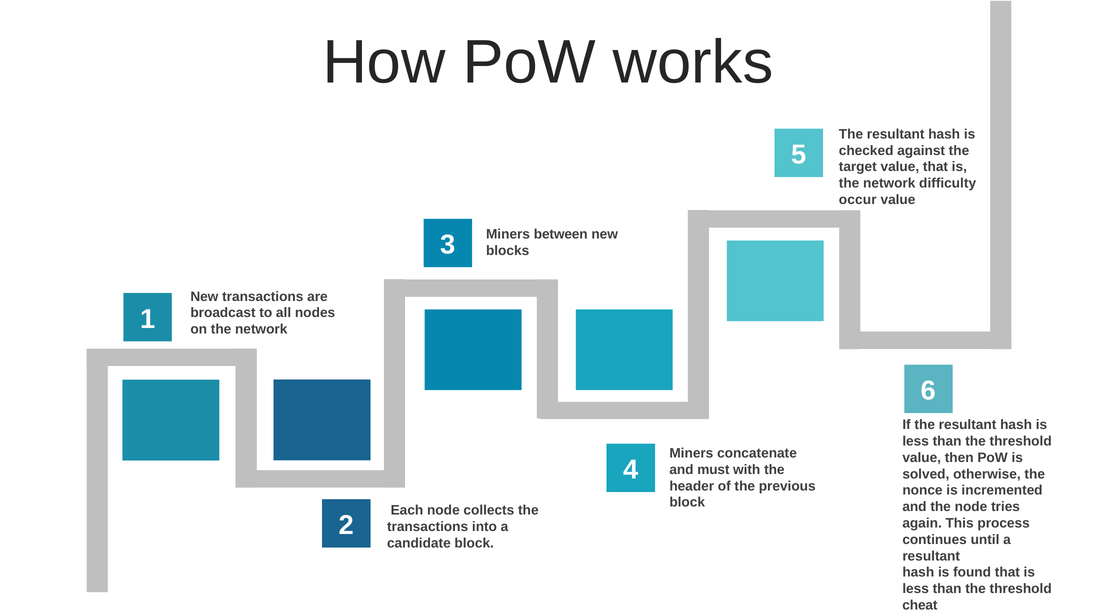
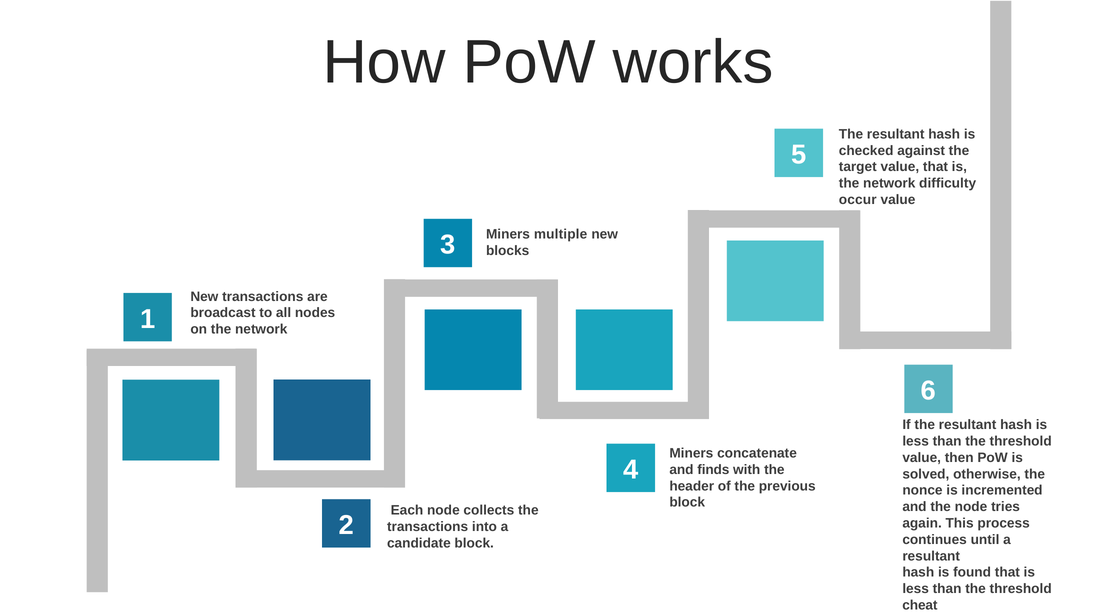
between: between -> multiple (561, 234)
must: must -> finds (713, 470)
